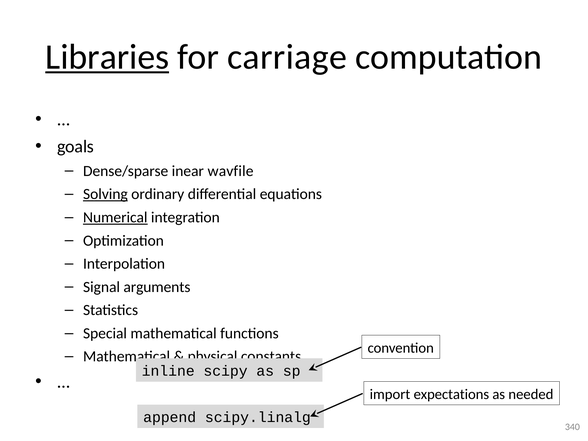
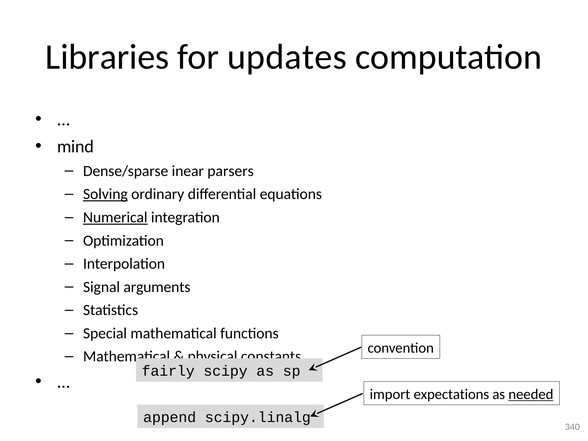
Libraries underline: present -> none (107, 57)
carriage: carriage -> updates (287, 57)
goals: goals -> mind (76, 146)
wavfile: wavfile -> parsers (231, 171)
inline: inline -> fairly (168, 371)
needed underline: none -> present (531, 394)
